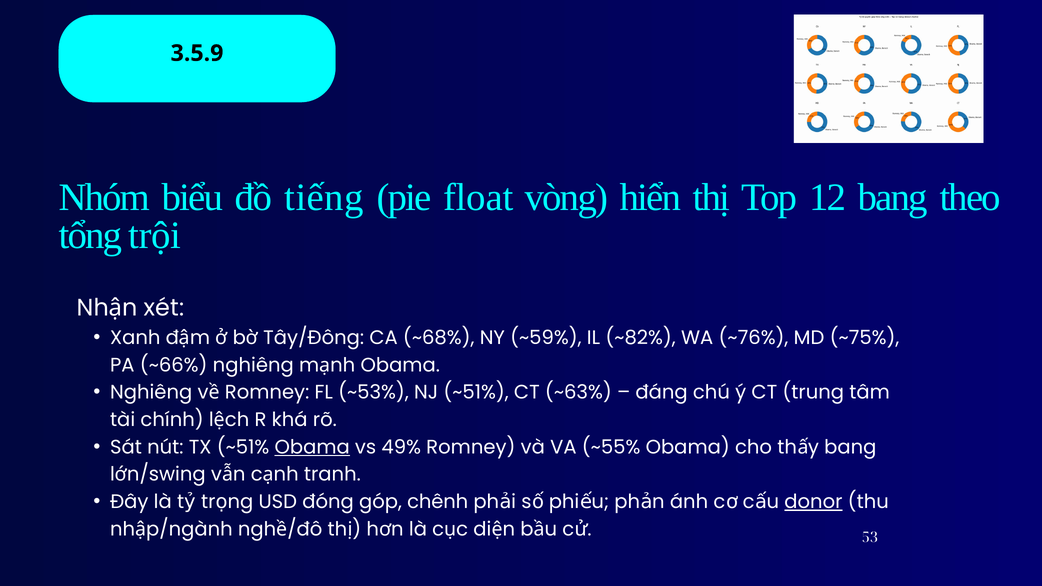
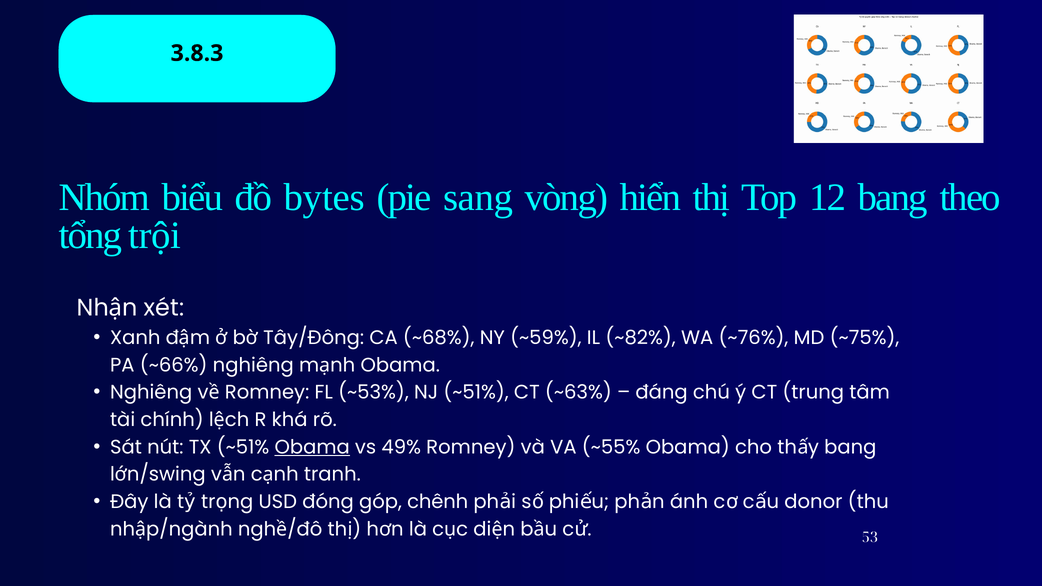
3.5.9: 3.5.9 -> 3.8.3 (197, 53)
tiếng: tiếng -> bytes (324, 197)
float: float -> sang (478, 197)
donor underline: present -> none (813, 502)
